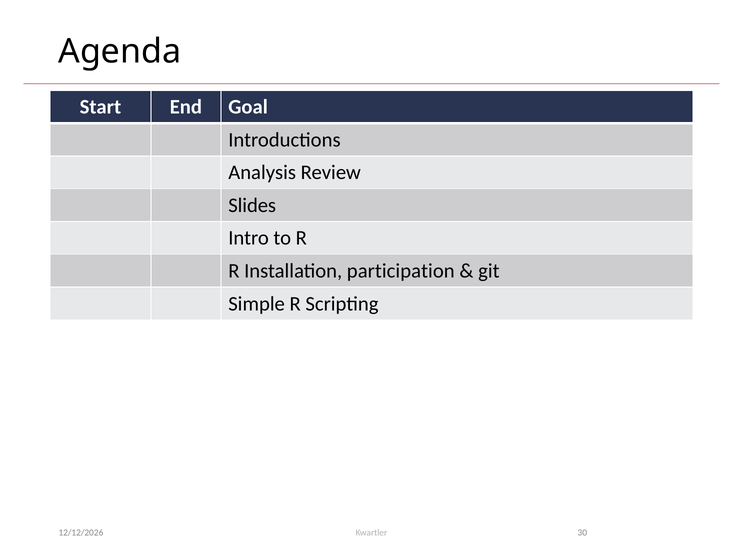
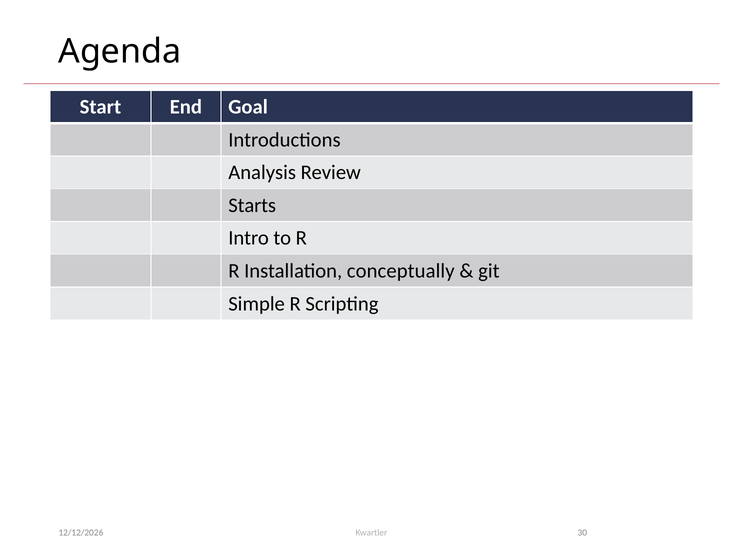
Slides: Slides -> Starts (252, 205)
participation: participation -> conceptually (401, 271)
